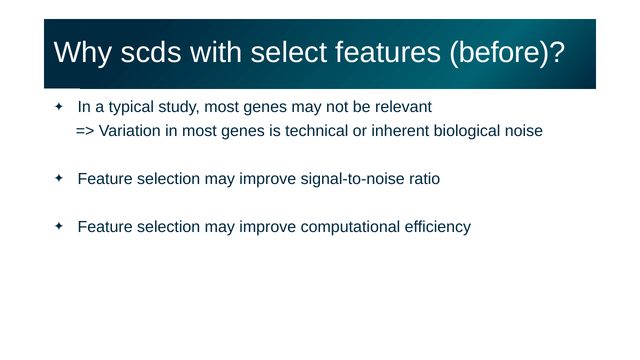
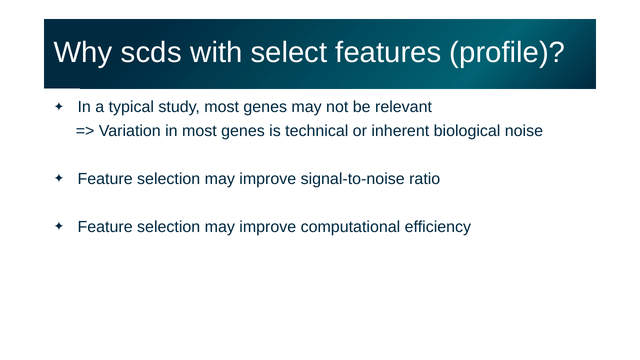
before: before -> profile (507, 53)
